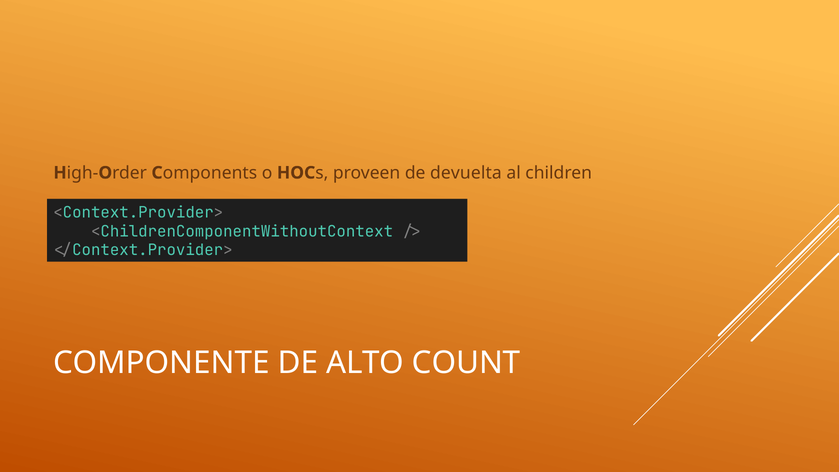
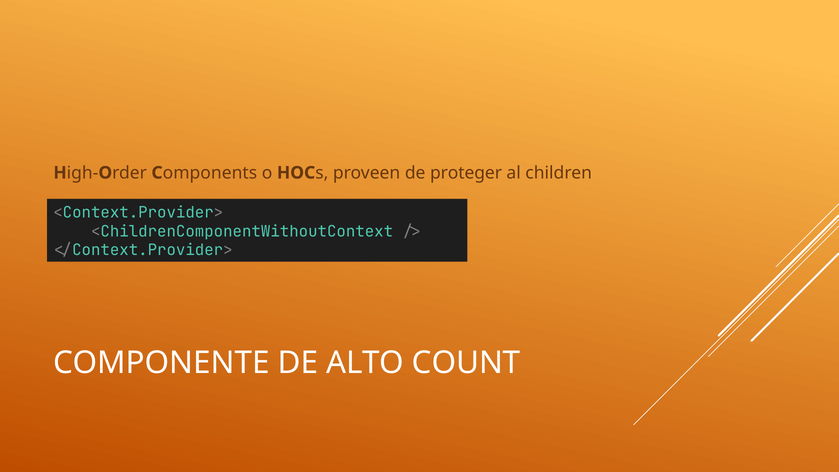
devuelta: devuelta -> proteger (466, 173)
